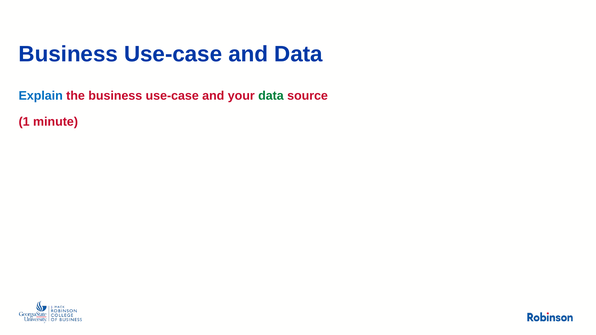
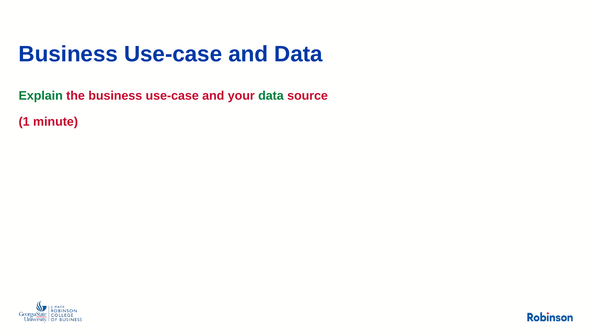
Explain colour: blue -> green (41, 96)
